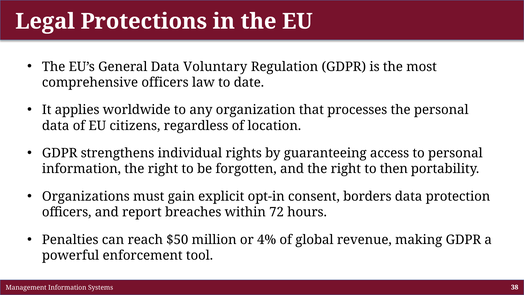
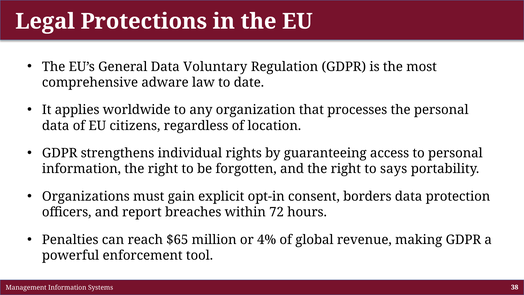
comprehensive officers: officers -> adware (165, 82)
then: then -> says (394, 169)
$50: $50 -> $65 (177, 240)
